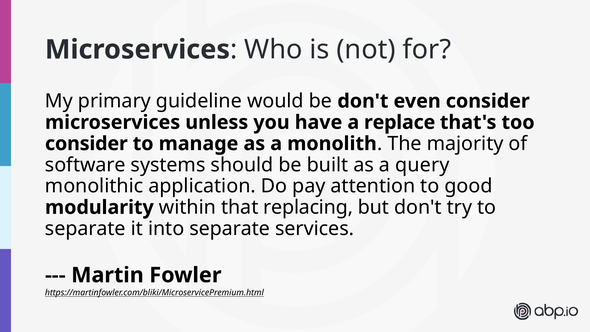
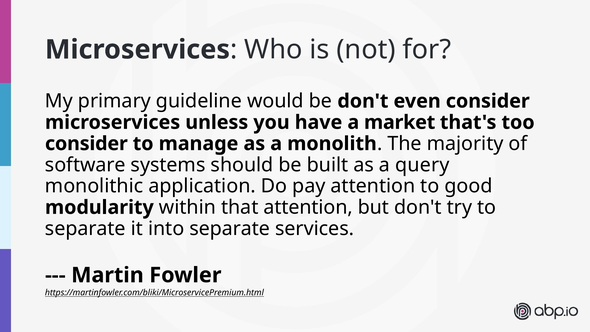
replace: replace -> market (400, 122)
that replacing: replacing -> attention (308, 207)
